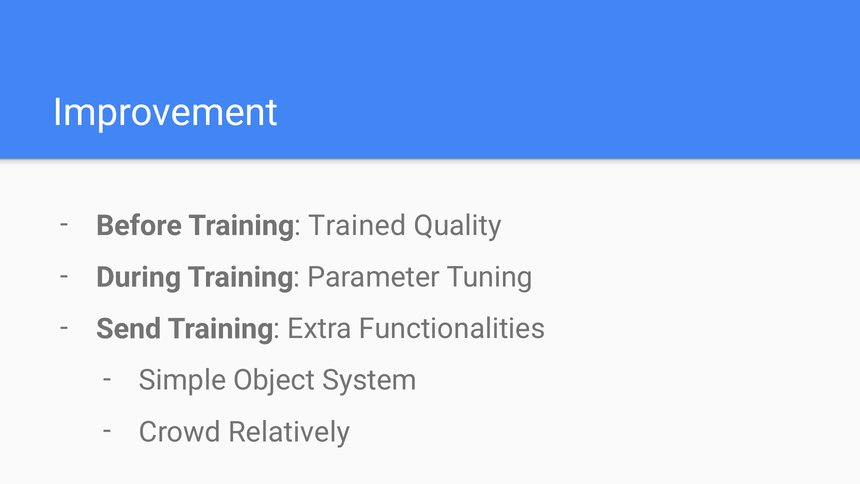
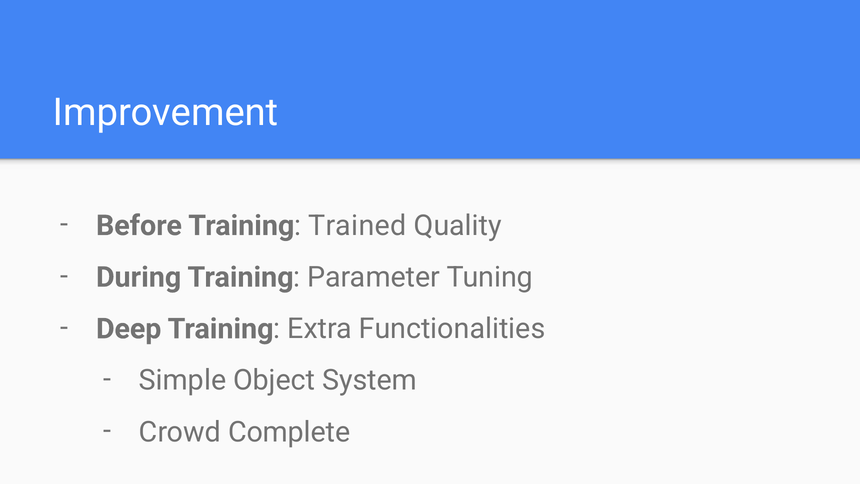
Send: Send -> Deep (129, 329)
Relatively: Relatively -> Complete (289, 432)
